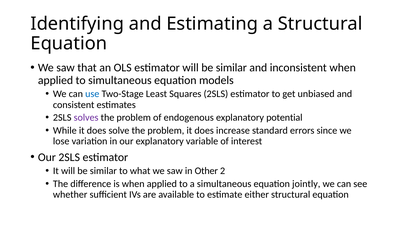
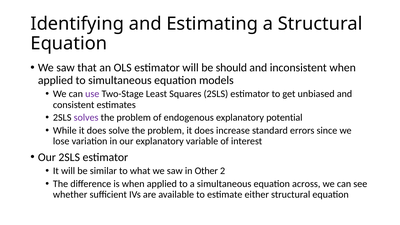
estimator will be similar: similar -> should (231, 68)
use colour: blue -> purple (92, 94)
jointly: jointly -> across (306, 184)
